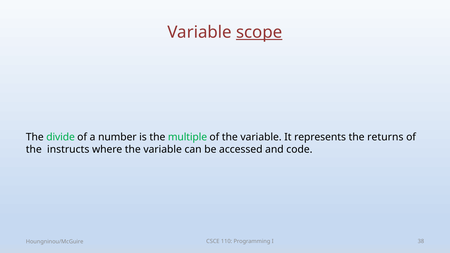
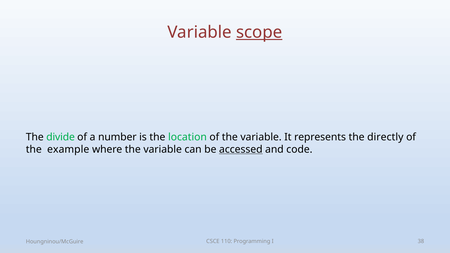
multiple: multiple -> location (187, 137)
returns: returns -> directly (385, 137)
instructs: instructs -> example (68, 149)
accessed underline: none -> present (241, 149)
